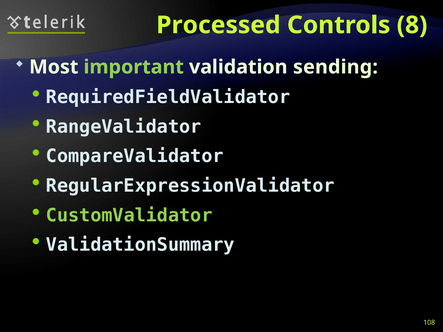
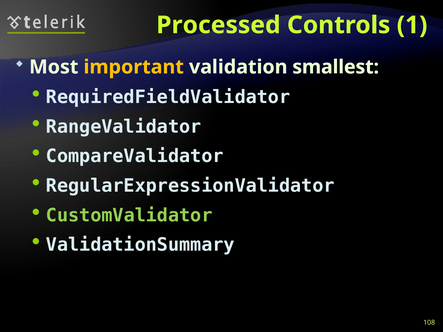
8: 8 -> 1 (412, 25)
important colour: light green -> yellow (134, 67)
sending: sending -> smallest (336, 67)
